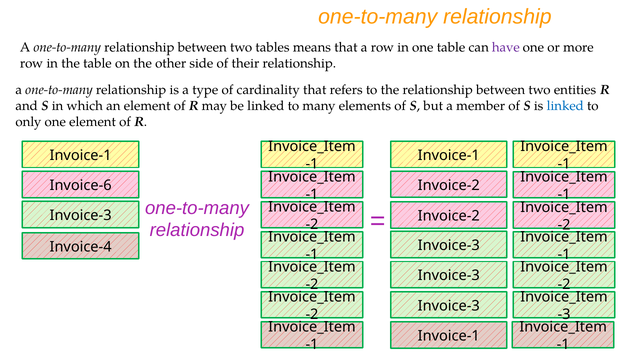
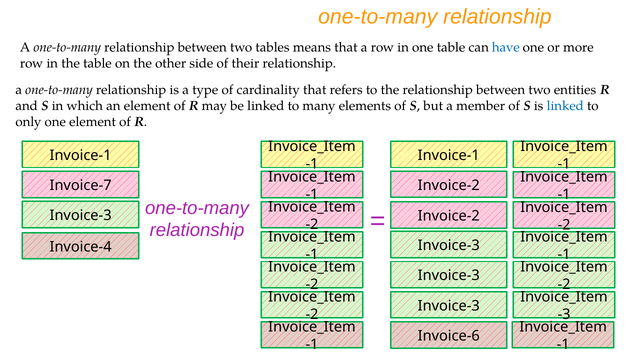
have colour: purple -> blue (506, 47)
Invoice-6: Invoice-6 -> Invoice-7 (81, 185)
Invoice-1: Invoice-1 -> Invoice-6 (449, 336)
